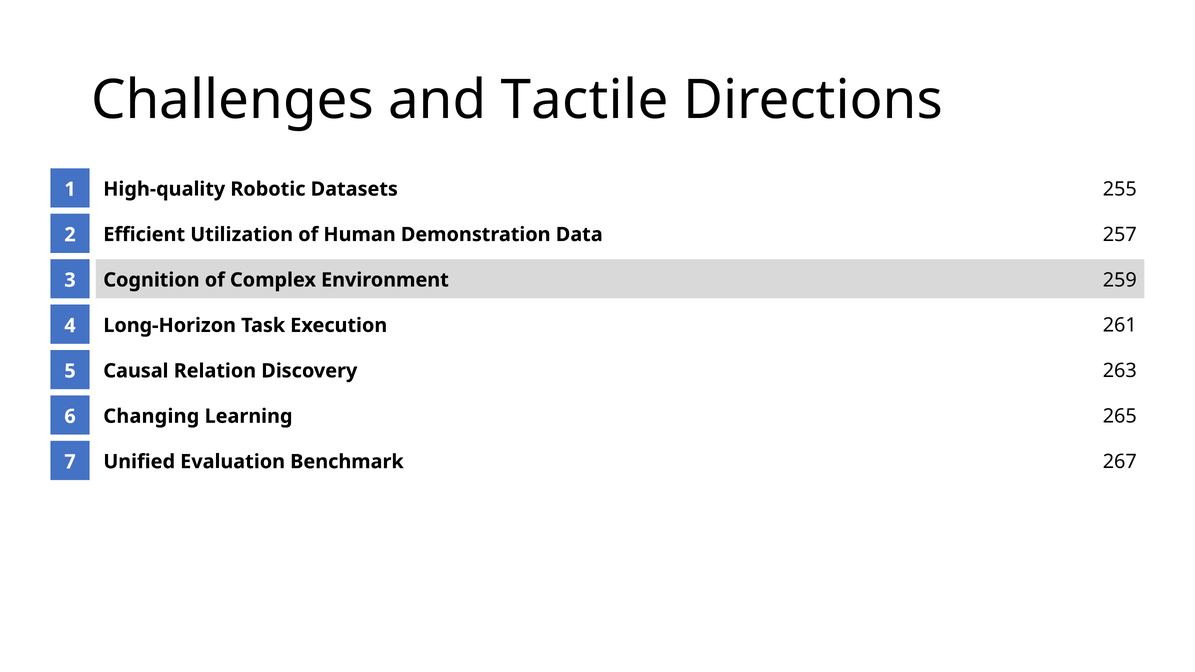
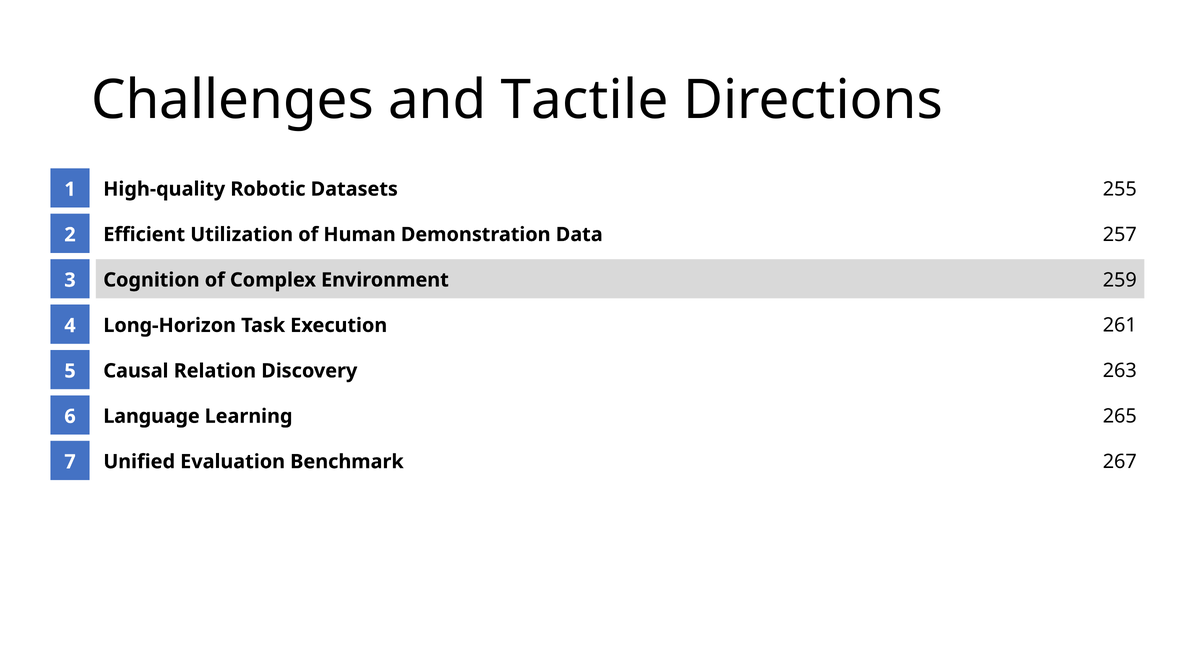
Changing: Changing -> Language (152, 416)
